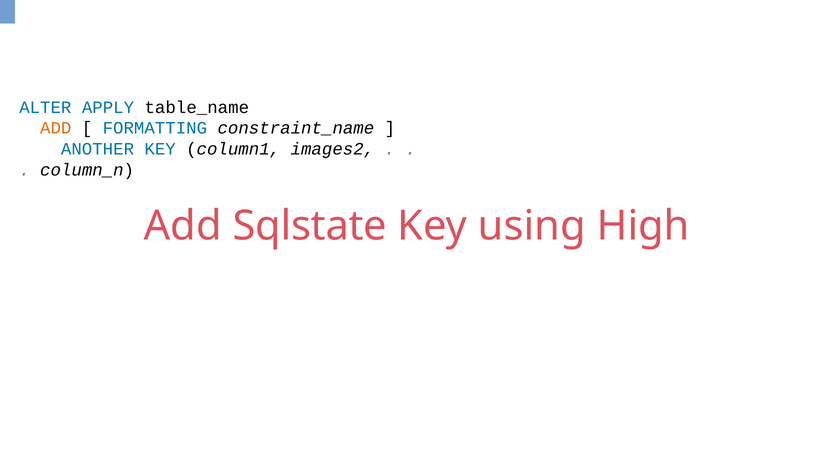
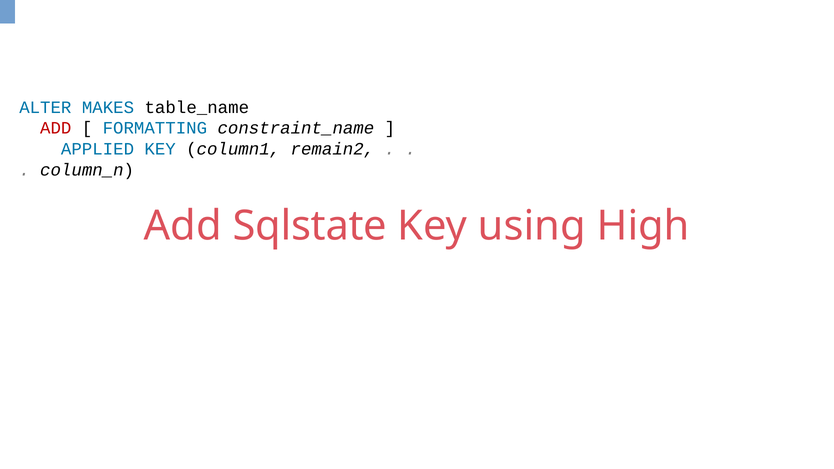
APPLY: APPLY -> MAKES (108, 107)
ADD colour: orange -> red (56, 128)
ANOTHER: ANOTHER -> APPLIED (98, 149)
images2: images2 -> remain2 (332, 149)
